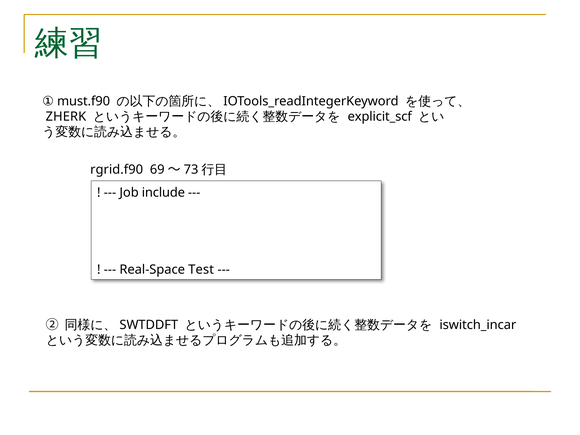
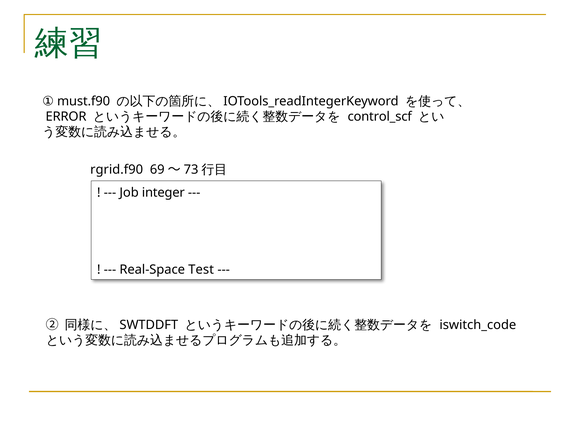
ZHERK: ZHERK -> ERROR (66, 117)
explicit_scf: explicit_scf -> control_scf (380, 117)
include: include -> integer (163, 192)
iswitch_incar: iswitch_incar -> iswitch_code (478, 325)
